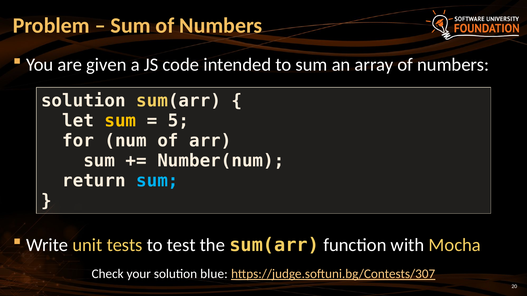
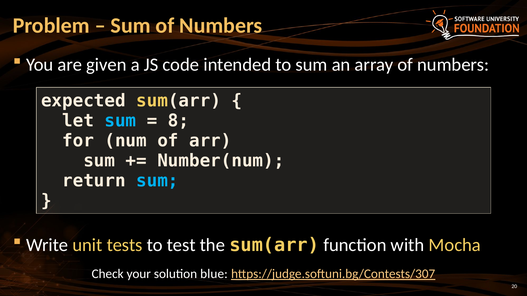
solution: solution -> expected (83, 101)
sum colour: yellow -> light blue (120, 121)
5: 5 -> 8 (179, 121)
